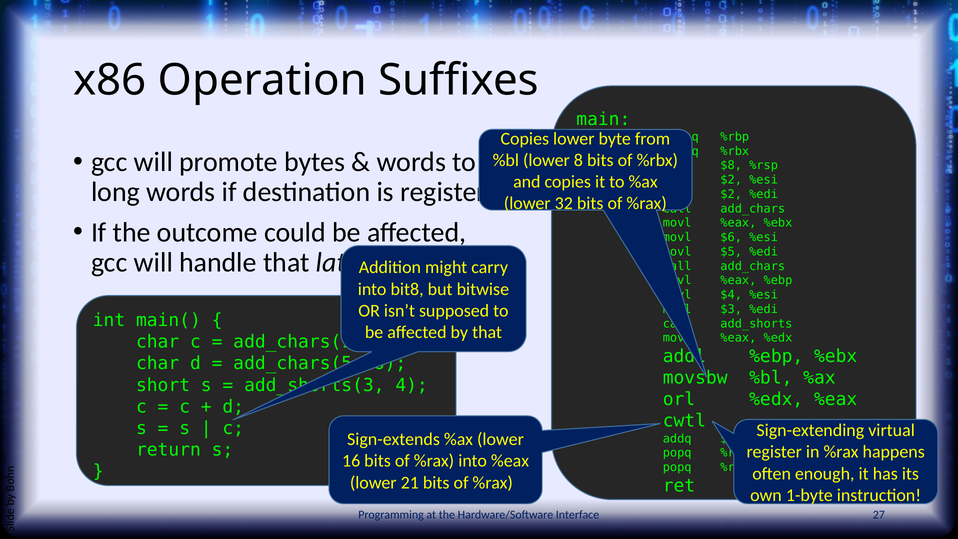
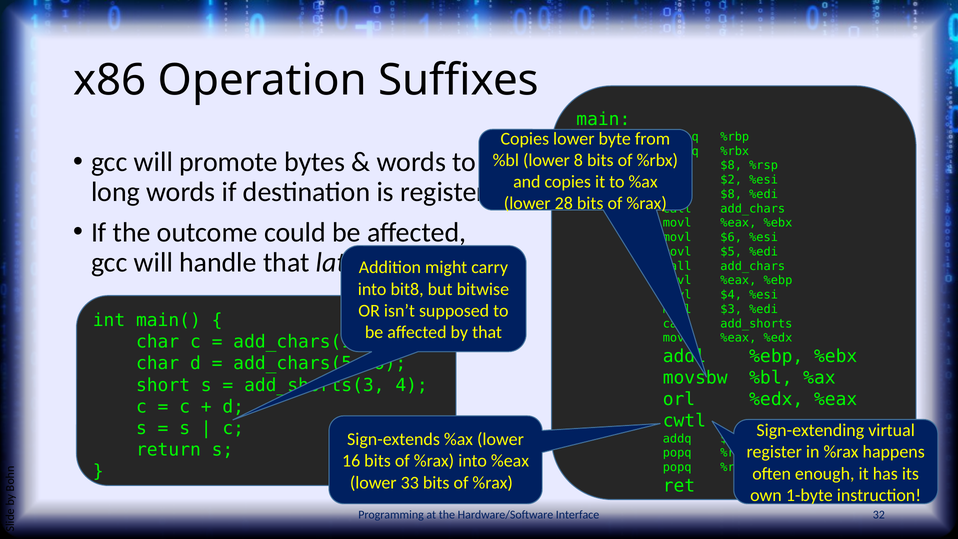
$2: $2 -> $8 (731, 194)
32: 32 -> 28 (564, 203)
21: 21 -> 33 (410, 482)
27: 27 -> 32 (879, 514)
